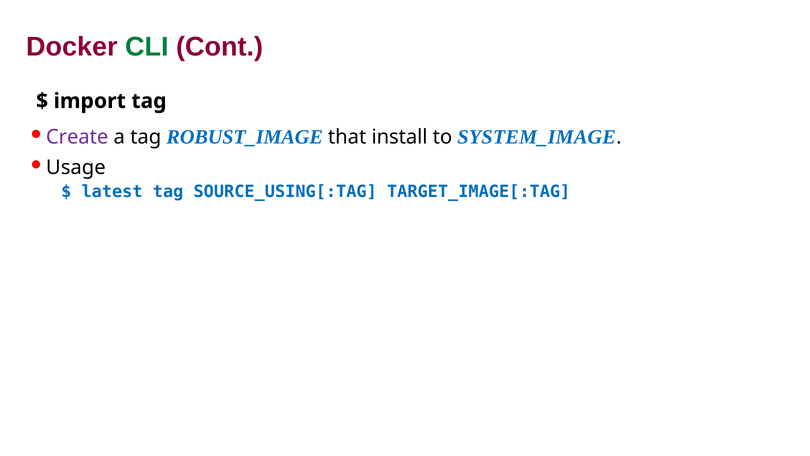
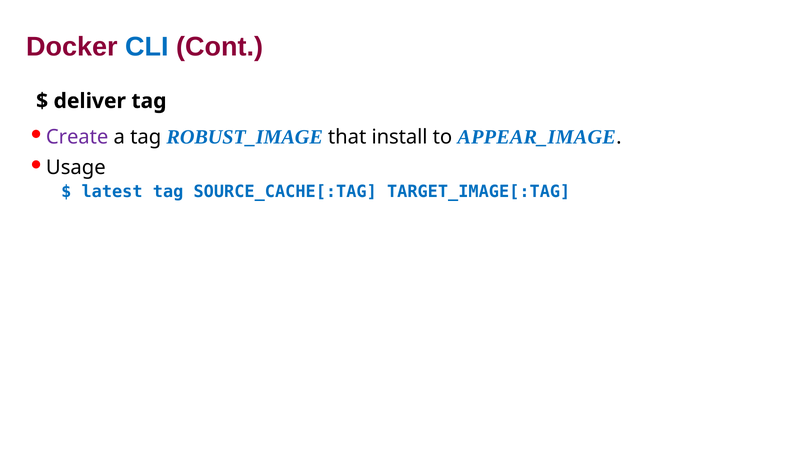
CLI colour: green -> blue (147, 47)
import: import -> deliver (90, 101)
SYSTEM_IMAGE: SYSTEM_IMAGE -> APPEAR_IMAGE (537, 137)
SOURCE_USING[:TAG: SOURCE_USING[:TAG -> SOURCE_CACHE[:TAG (285, 192)
